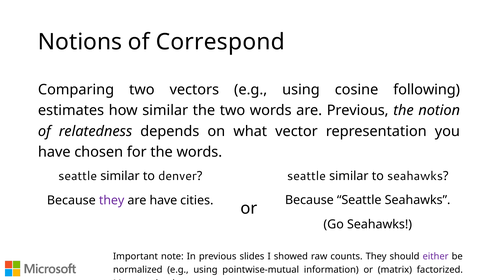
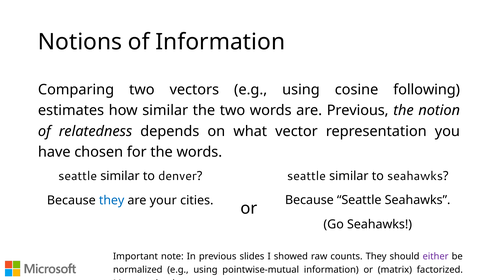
of Correspond: Correspond -> Information (220, 42)
they colour: purple -> blue (112, 200)
are have: have -> your (163, 200)
